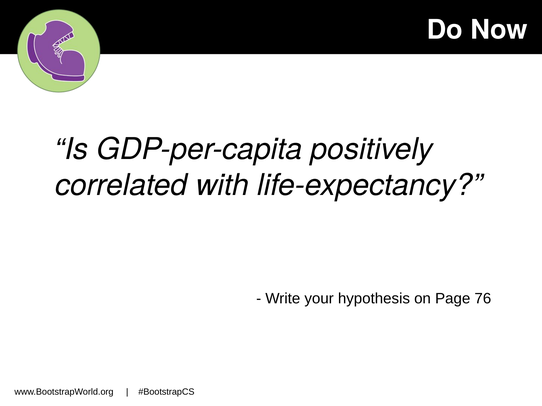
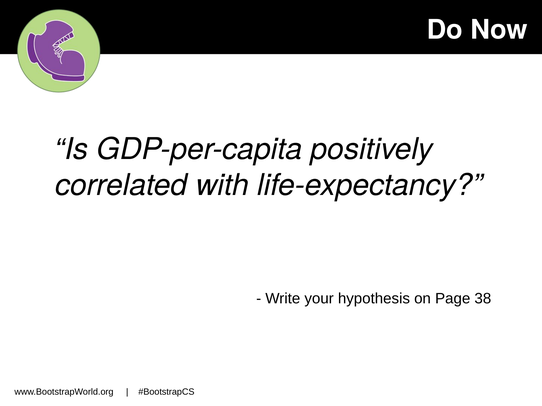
76: 76 -> 38 (483, 299)
